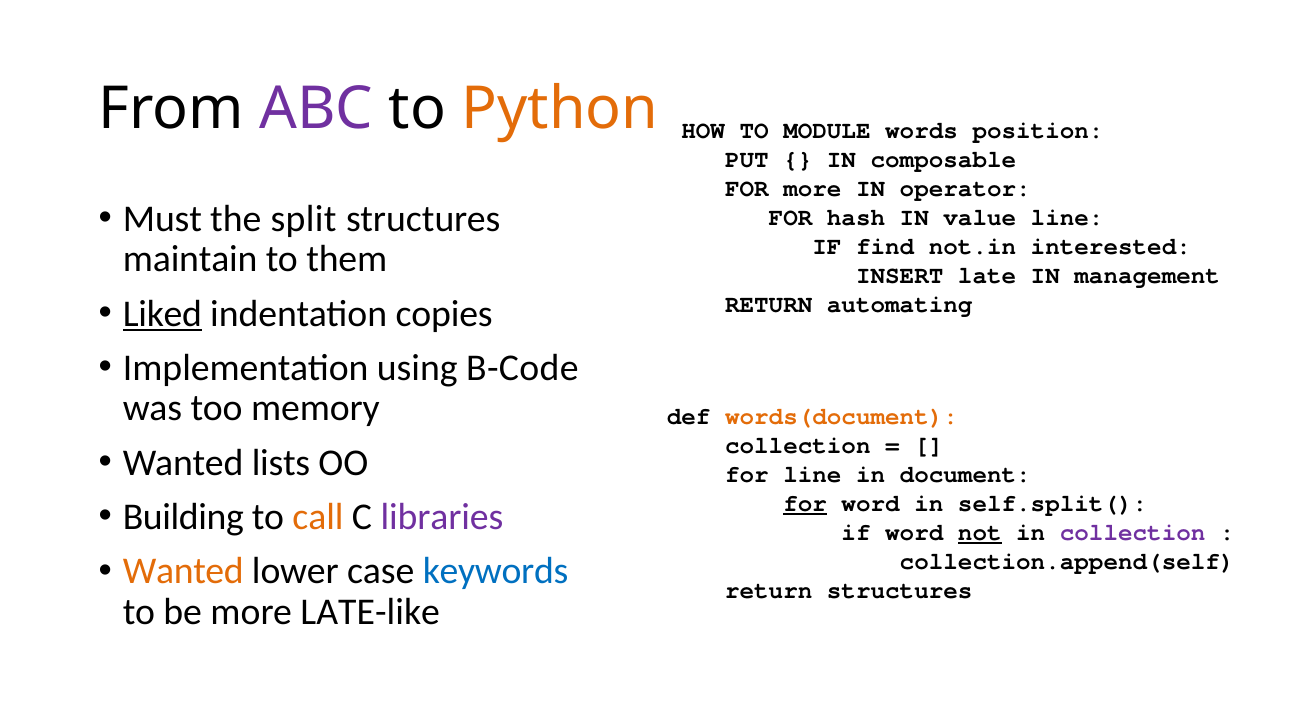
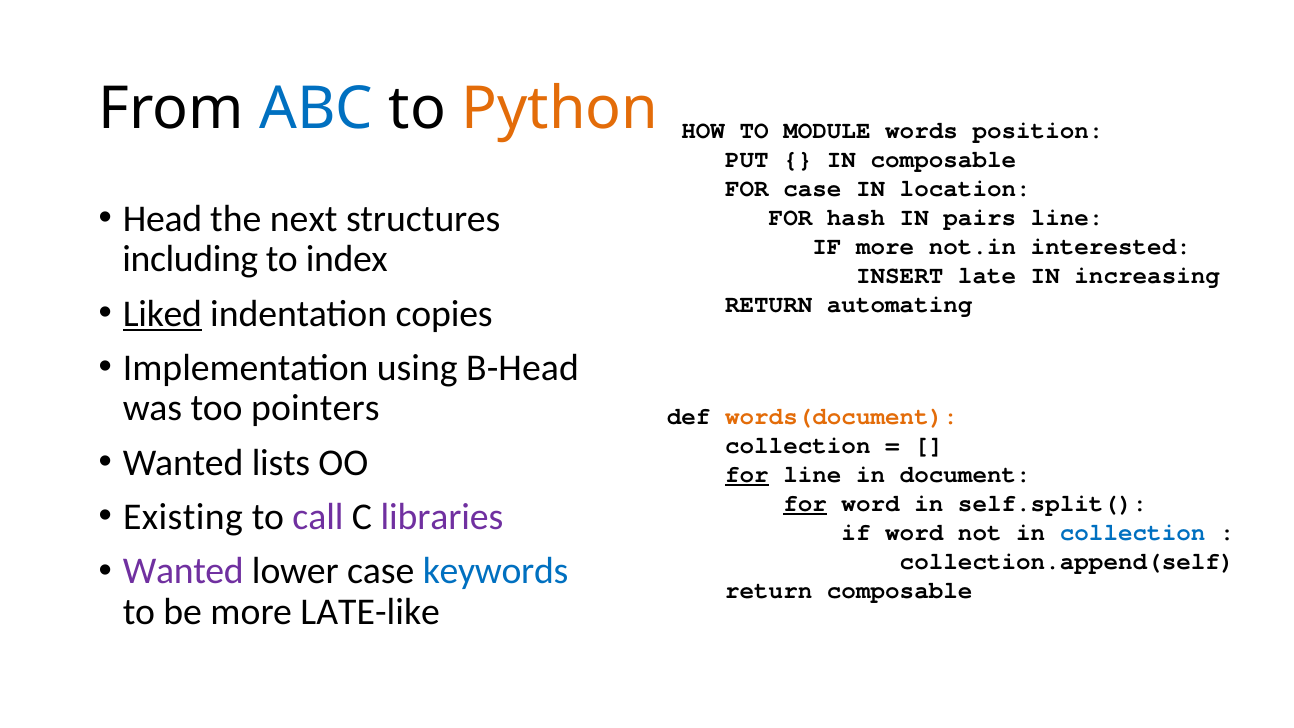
ABC colour: purple -> blue (316, 109)
FOR more: more -> case (812, 188)
operator: operator -> location (965, 188)
Must: Must -> Head (162, 219)
split: split -> next (304, 219)
value: value -> pairs (980, 217)
IF find: find -> more (885, 247)
maintain: maintain -> including (190, 259)
them: them -> index (347, 259)
management: management -> increasing (1147, 276)
B-Code: B-Code -> B-Head (523, 368)
memory: memory -> pointers (315, 408)
for underline: none -> present (747, 474)
Building: Building -> Existing (183, 517)
call colour: orange -> purple (318, 517)
not underline: present -> none (980, 532)
collection colour: purple -> blue (1133, 532)
Wanted colour: orange -> purple (183, 571)
return structures: structures -> composable (900, 591)
